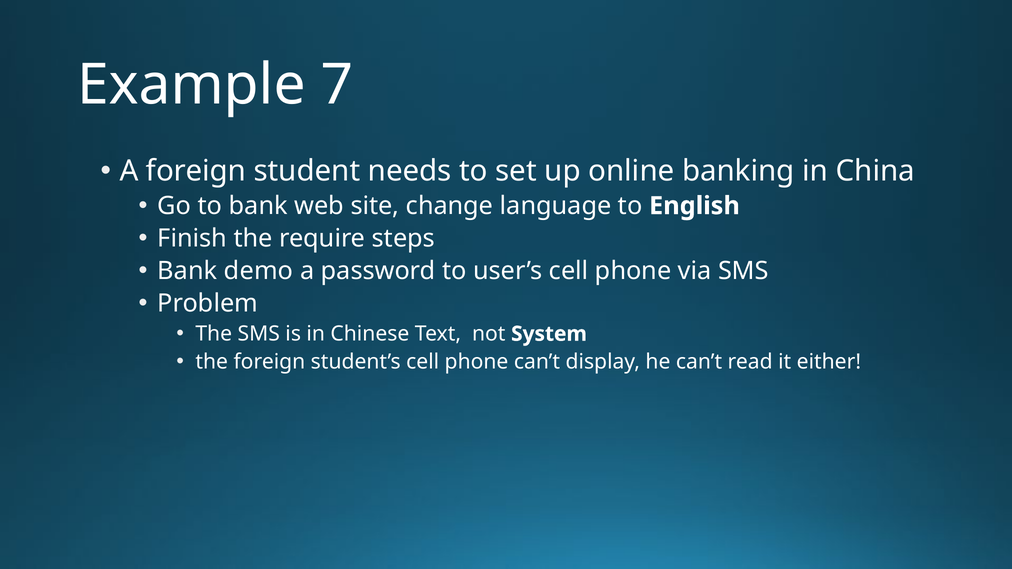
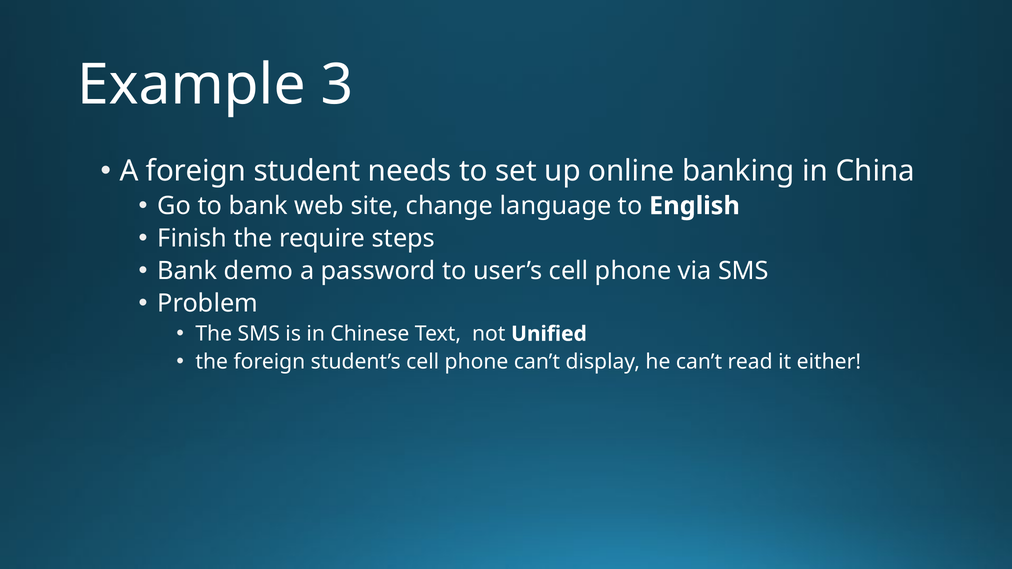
7: 7 -> 3 (337, 85)
System: System -> Unified (549, 334)
